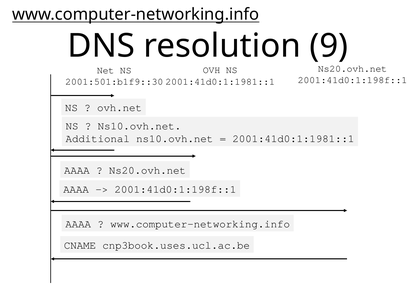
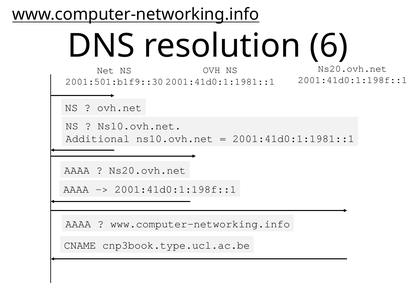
9: 9 -> 6 (329, 46)
cnp3book.uses.ucl.ac.be: cnp3book.uses.ucl.ac.be -> cnp3book.type.ucl.ac.be (176, 245)
